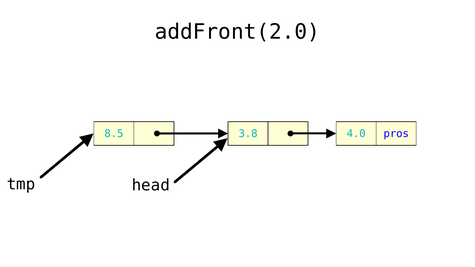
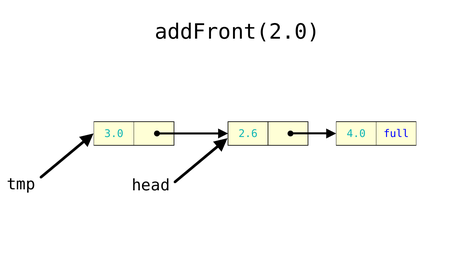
8.5: 8.5 -> 3.0 (114, 134)
3.8: 3.8 -> 2.6 (248, 134)
pros: pros -> full (396, 134)
